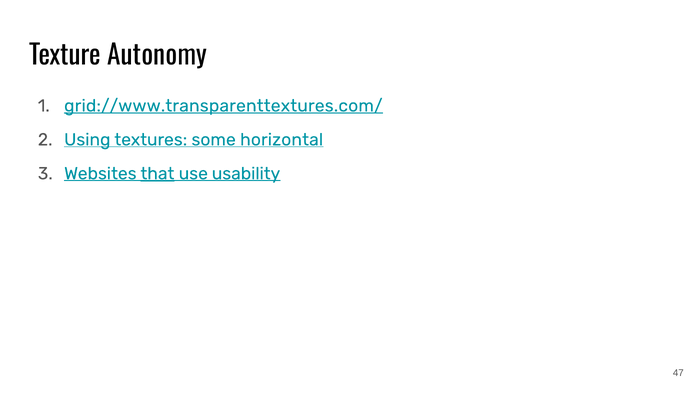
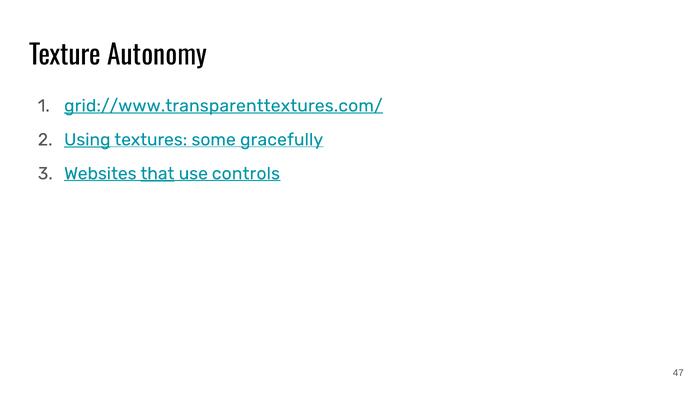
Using underline: none -> present (87, 140)
horizontal: horizontal -> gracefully (282, 140)
usability: usability -> controls (246, 173)
